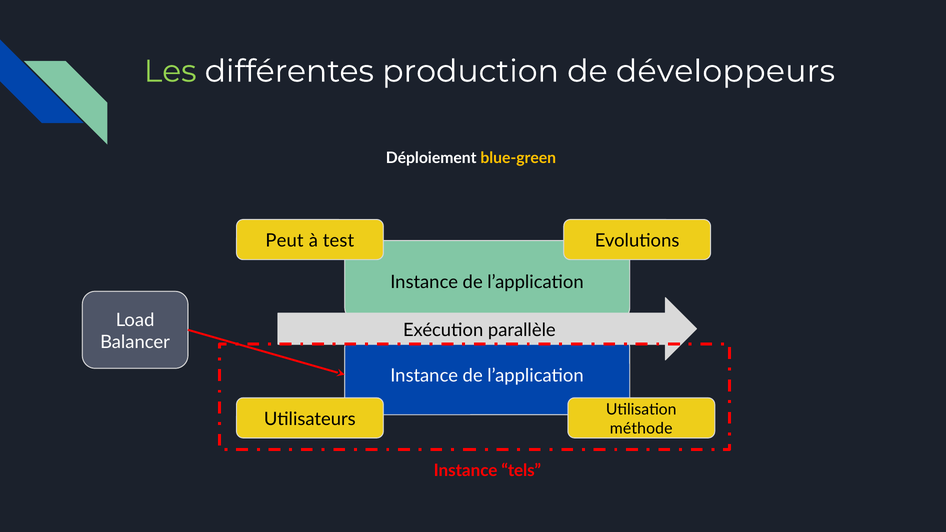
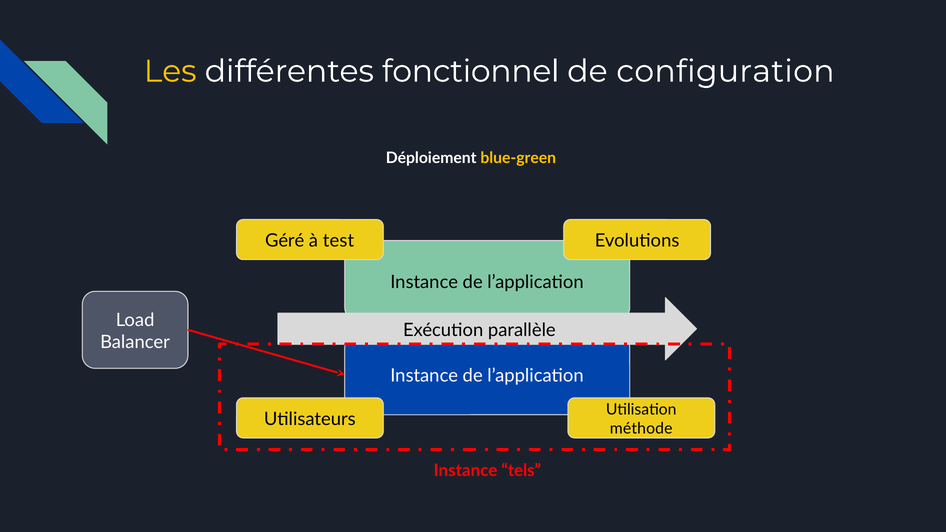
Les colour: light green -> yellow (170, 71)
production: production -> fonctionnel (471, 71)
développeurs: développeurs -> configuration (725, 71)
Peut: Peut -> Géré (285, 241)
